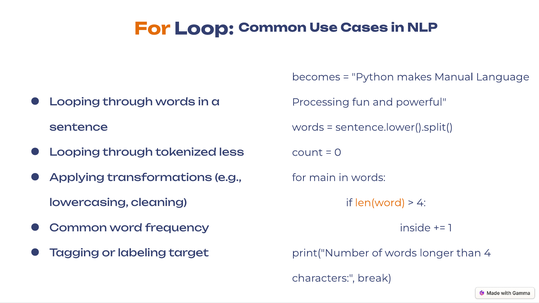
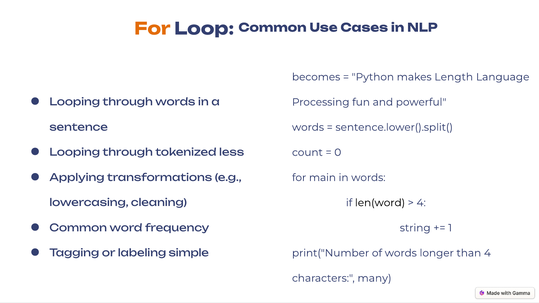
Manual: Manual -> Length (454, 77)
len(word colour: orange -> black (380, 203)
inside: inside -> string (415, 228)
target: target -> simple (189, 253)
break: break -> many (374, 278)
